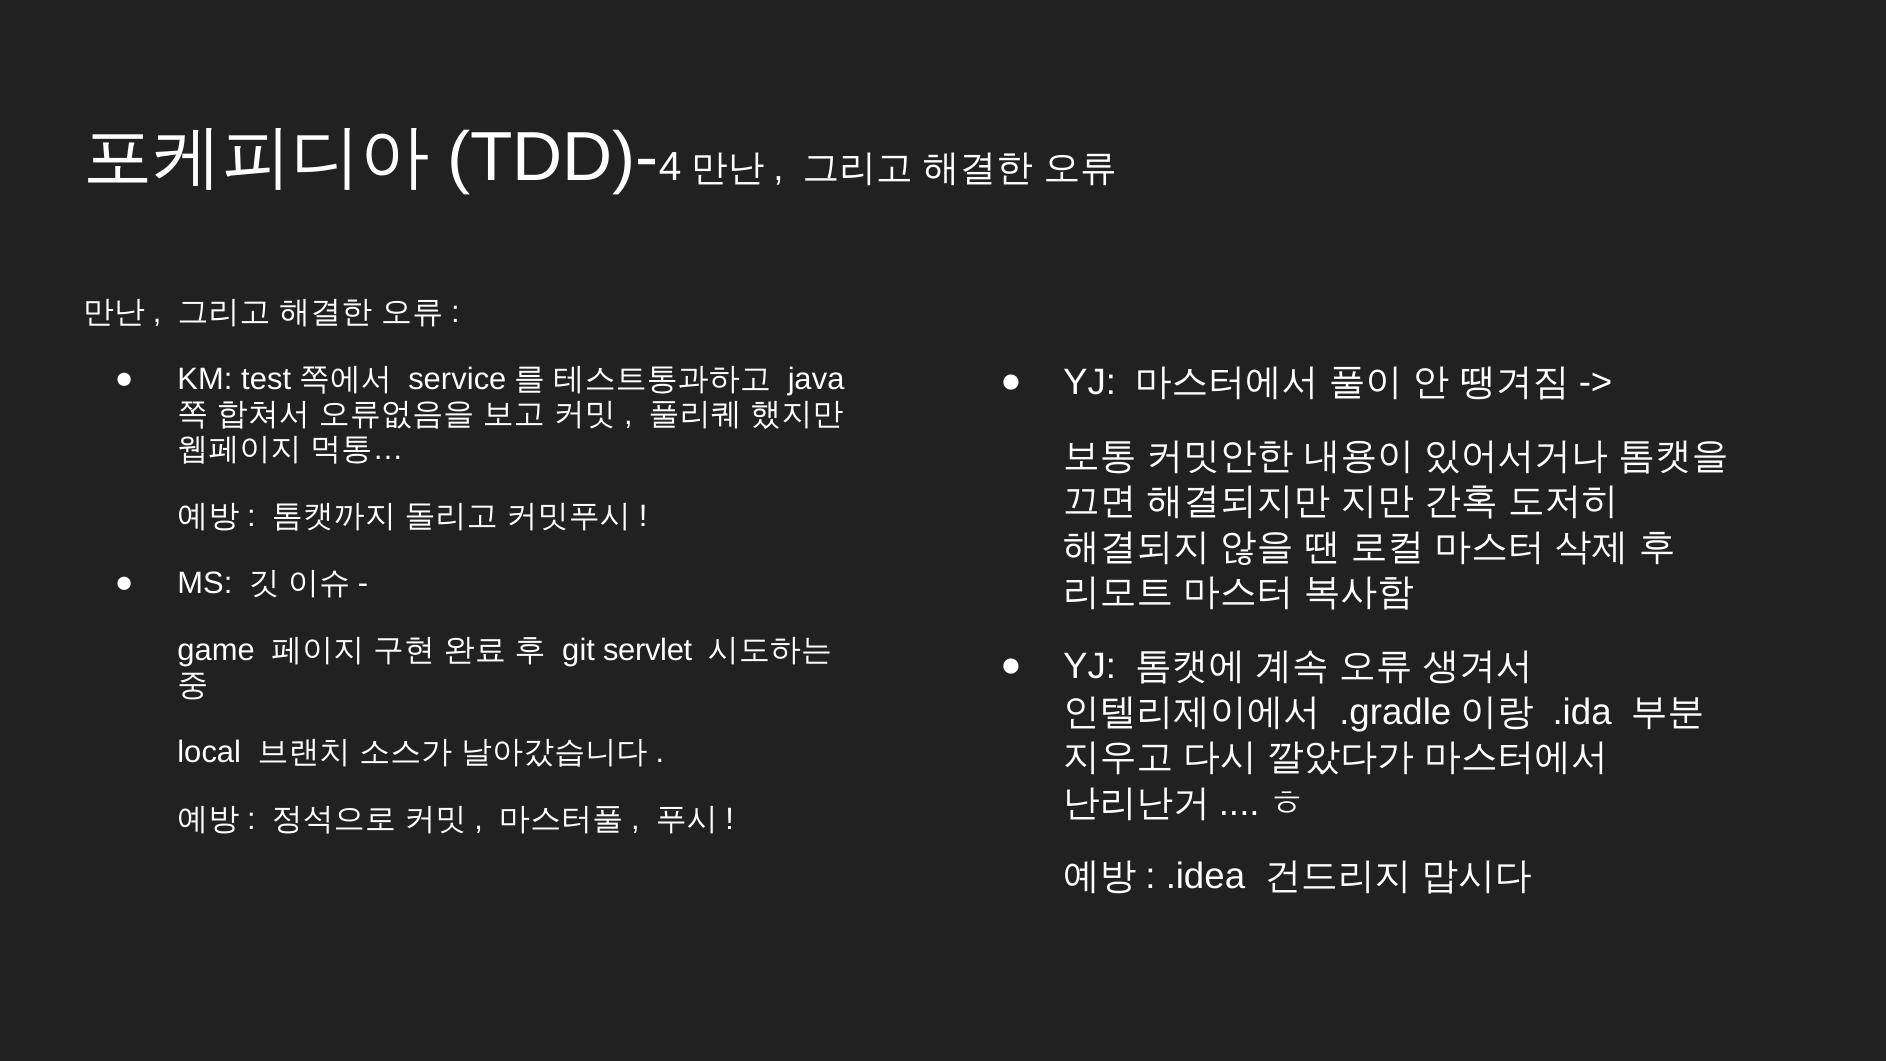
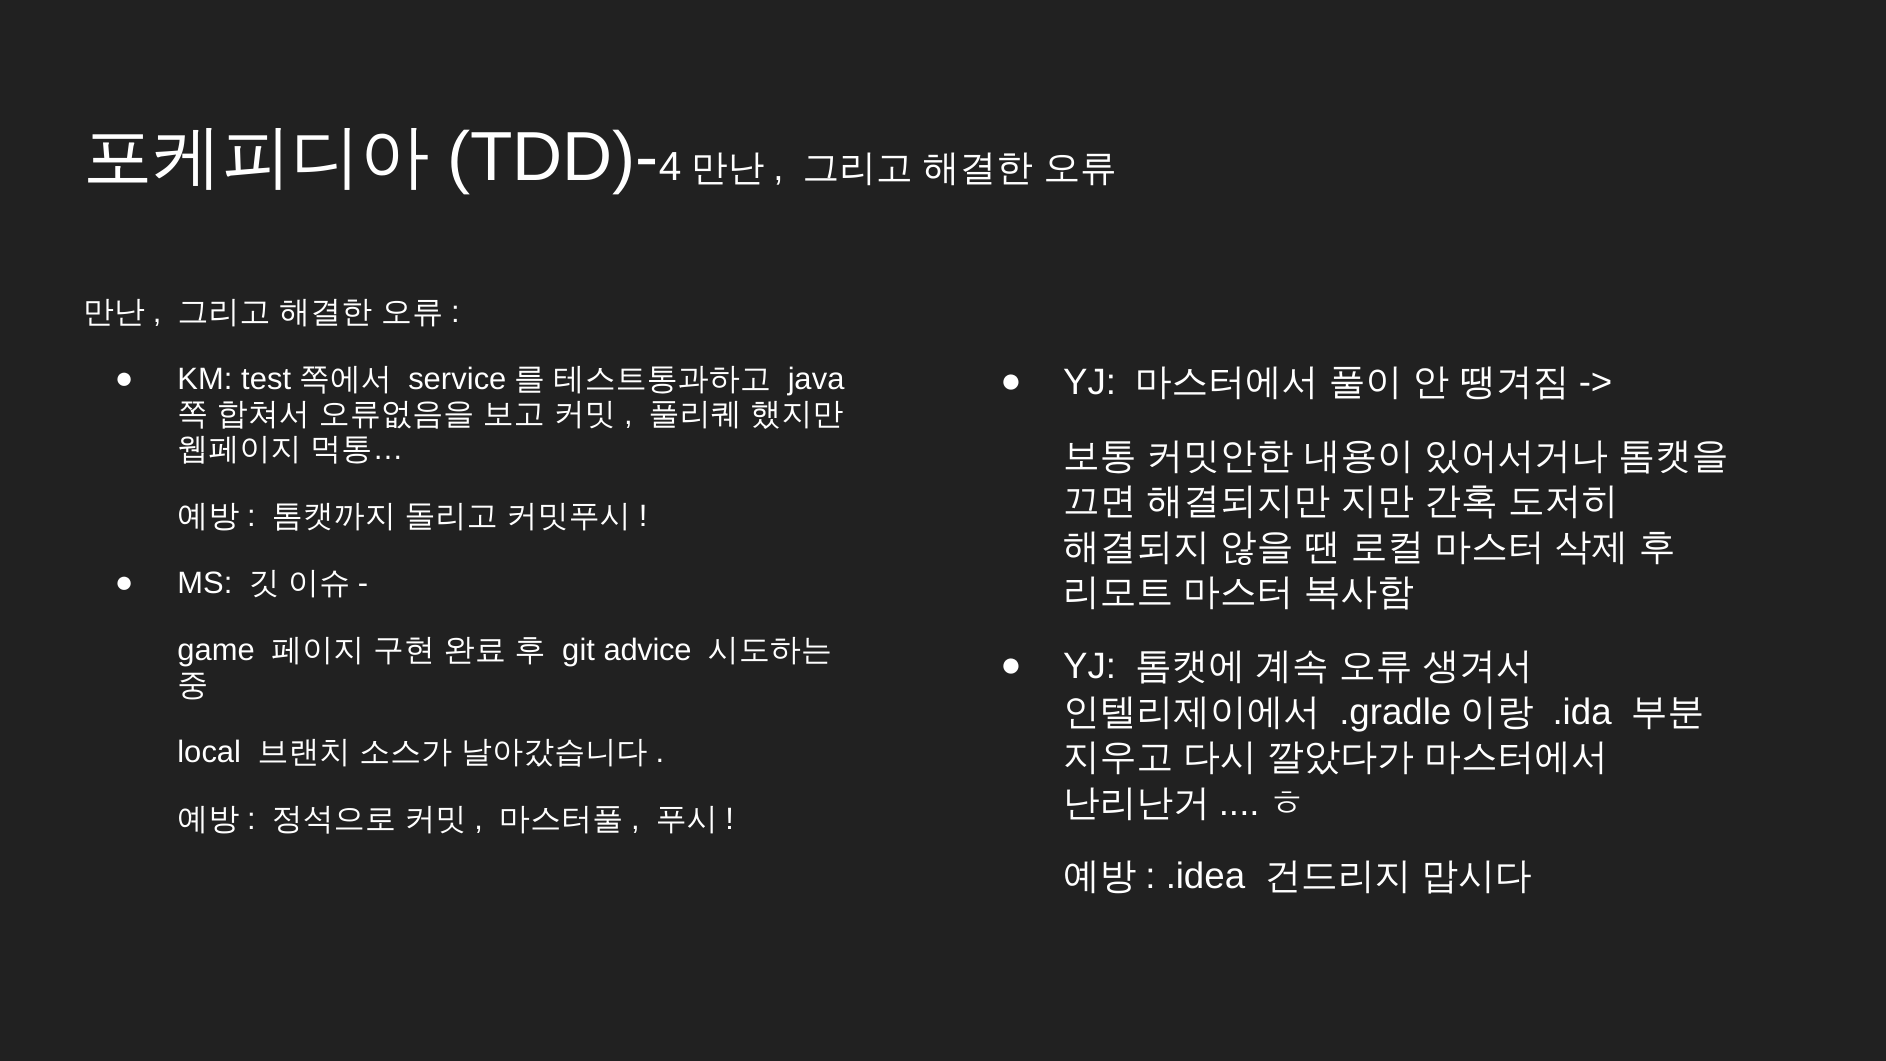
servlet: servlet -> advice (648, 650)
